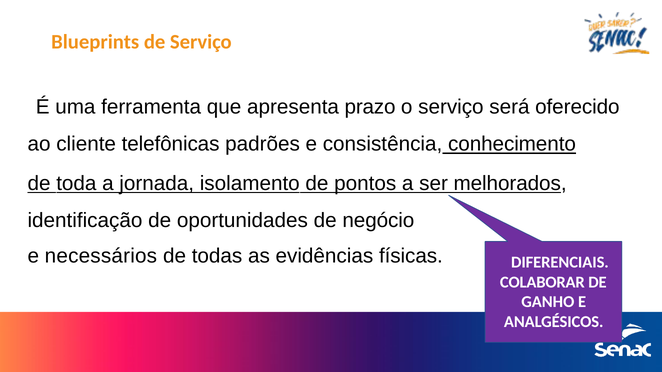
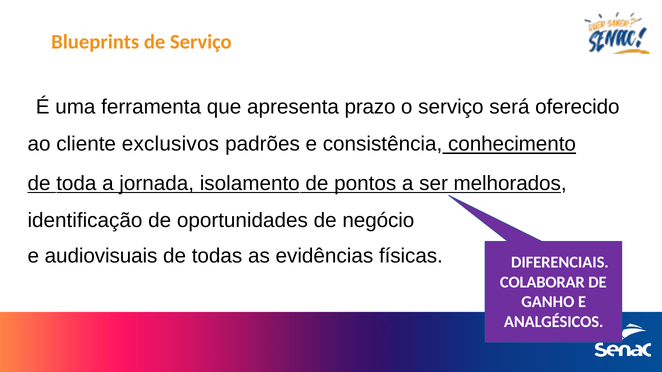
telefônicas: telefônicas -> exclusivos (170, 144)
necessários: necessários -> audiovisuais (101, 256)
